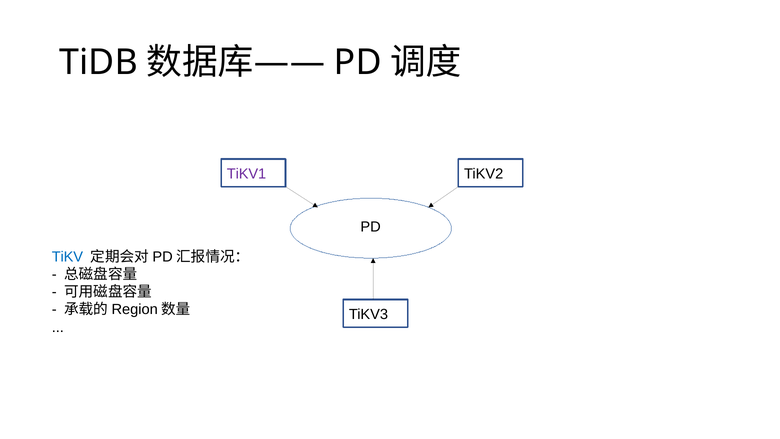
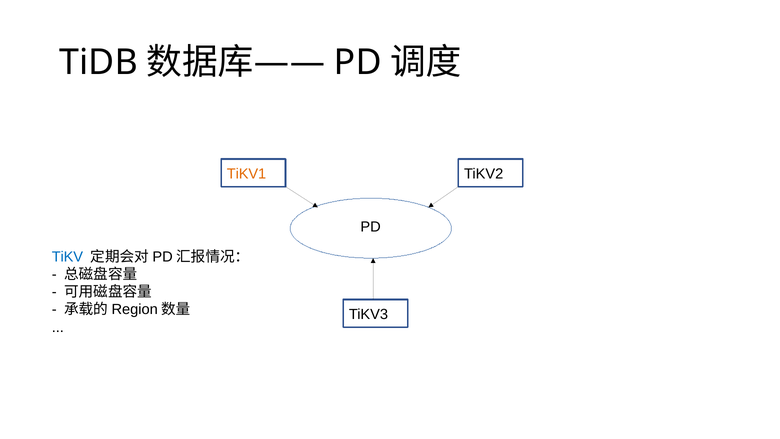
TiKV1 colour: purple -> orange (246, 174)
